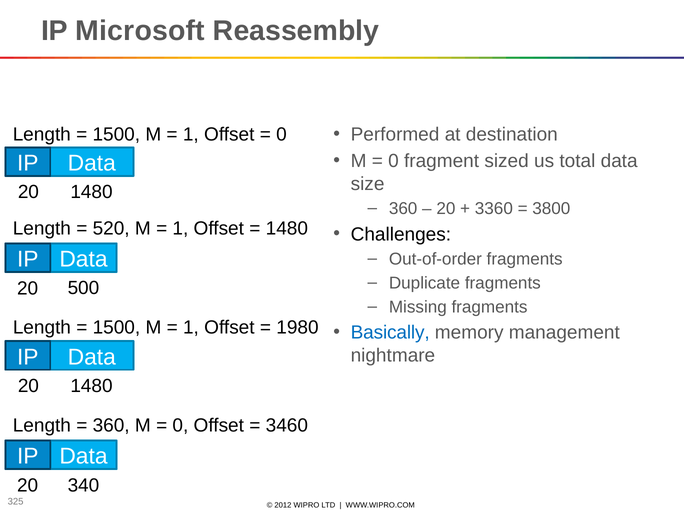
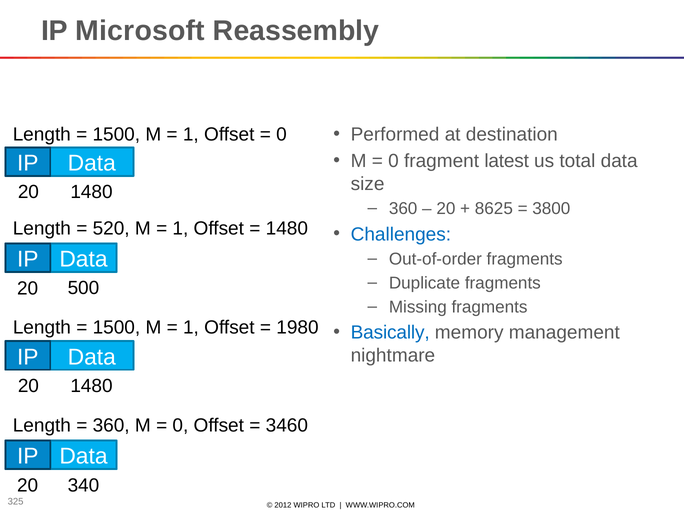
sized: sized -> latest (507, 161)
3360: 3360 -> 8625 (494, 209)
Challenges colour: black -> blue (401, 234)
